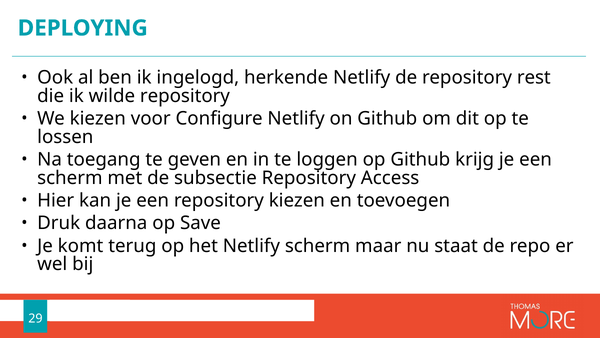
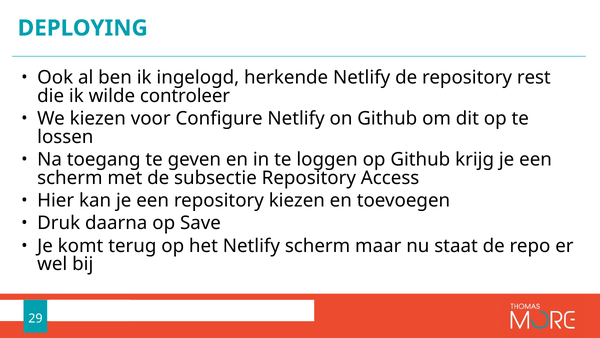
wilde repository: repository -> controleer (185, 96)
